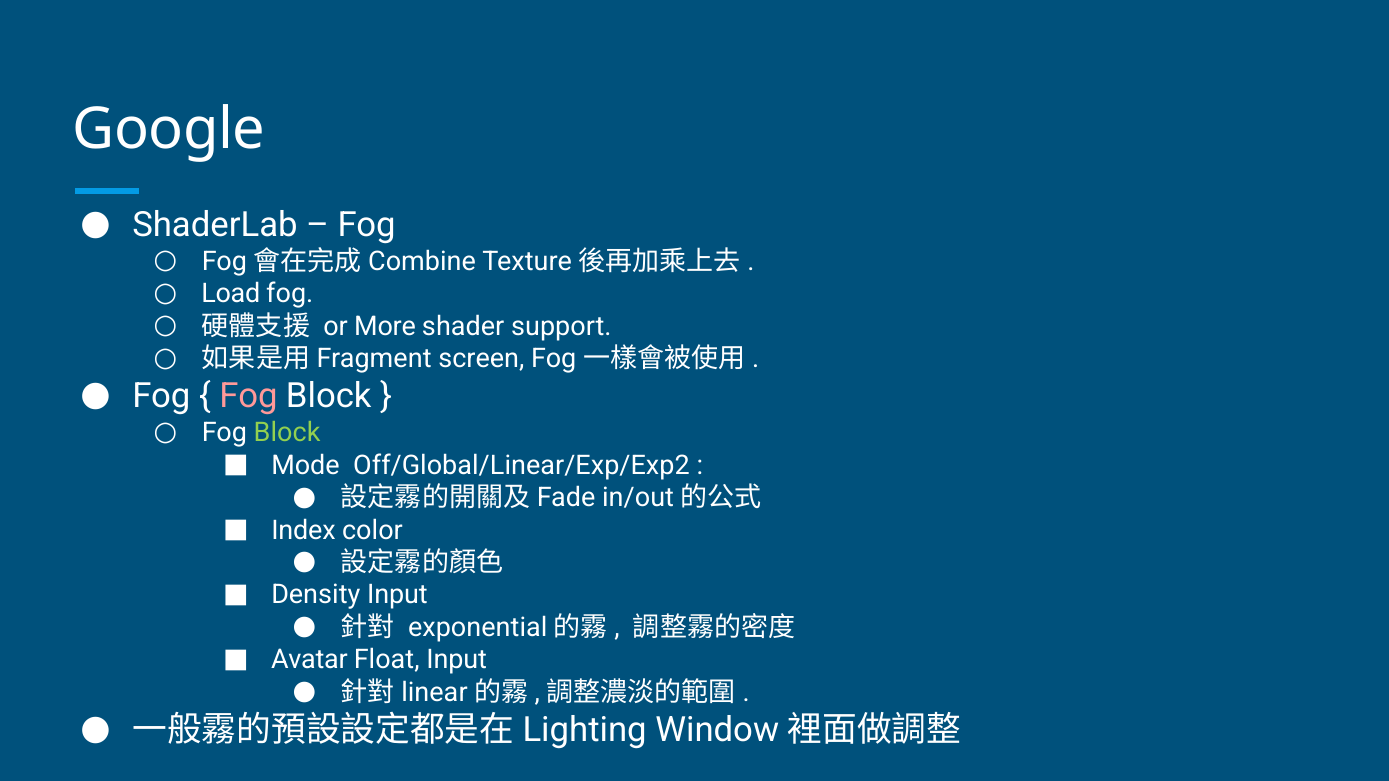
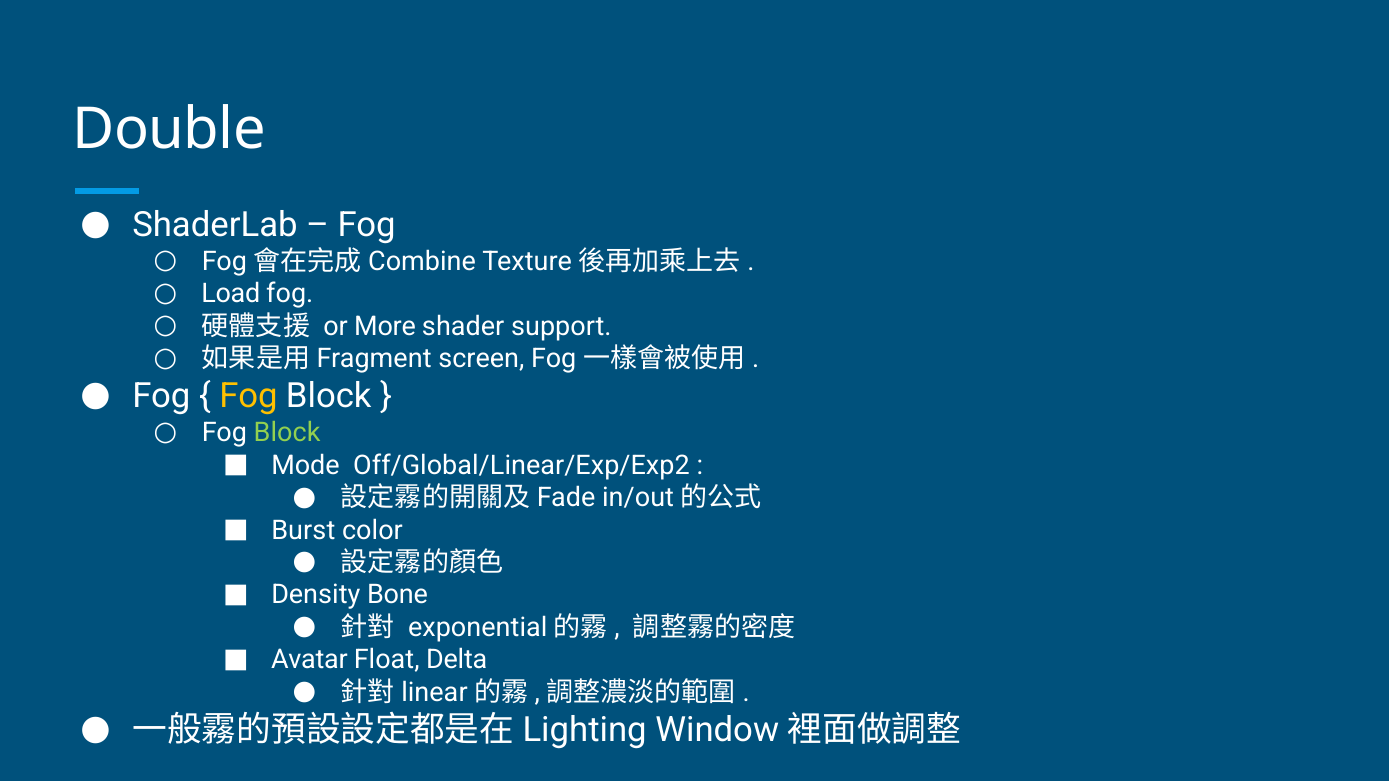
Google: Google -> Double (169, 129)
Fog colour: pink -> yellow (248, 397)
Index: Index -> Burst (303, 530)
Density Input: Input -> Bone (397, 595)
Float Input: Input -> Delta (457, 660)
